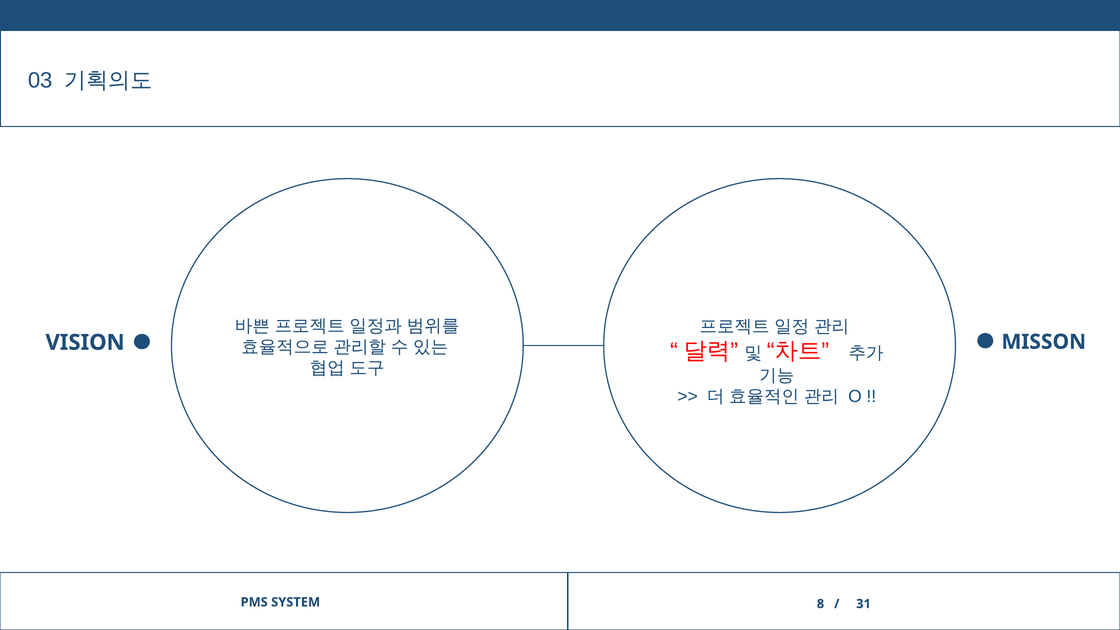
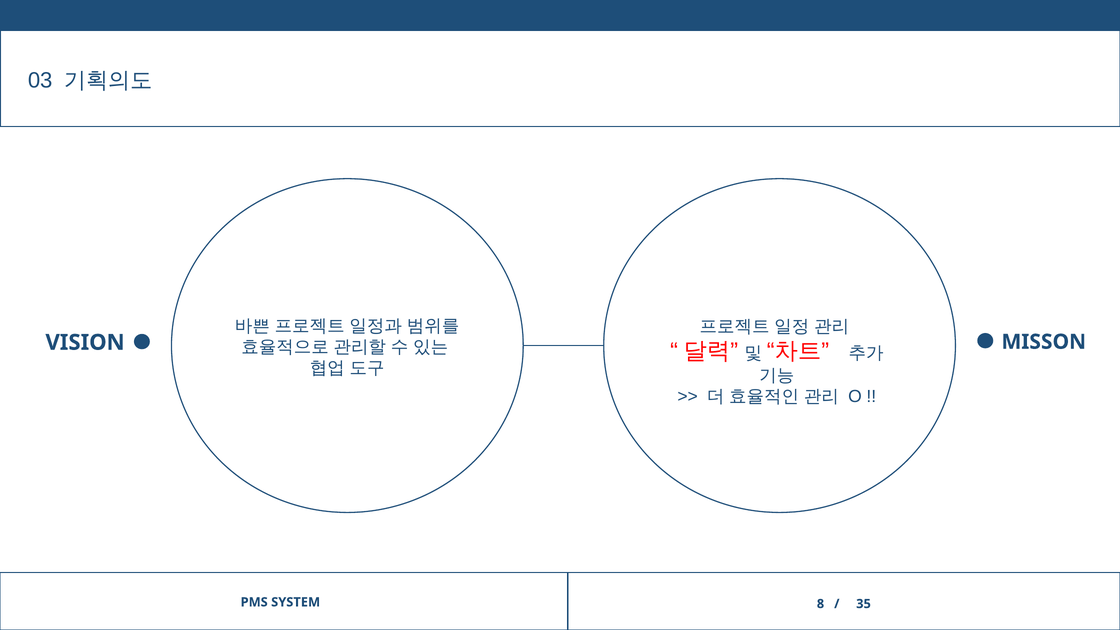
31: 31 -> 35 (864, 604)
